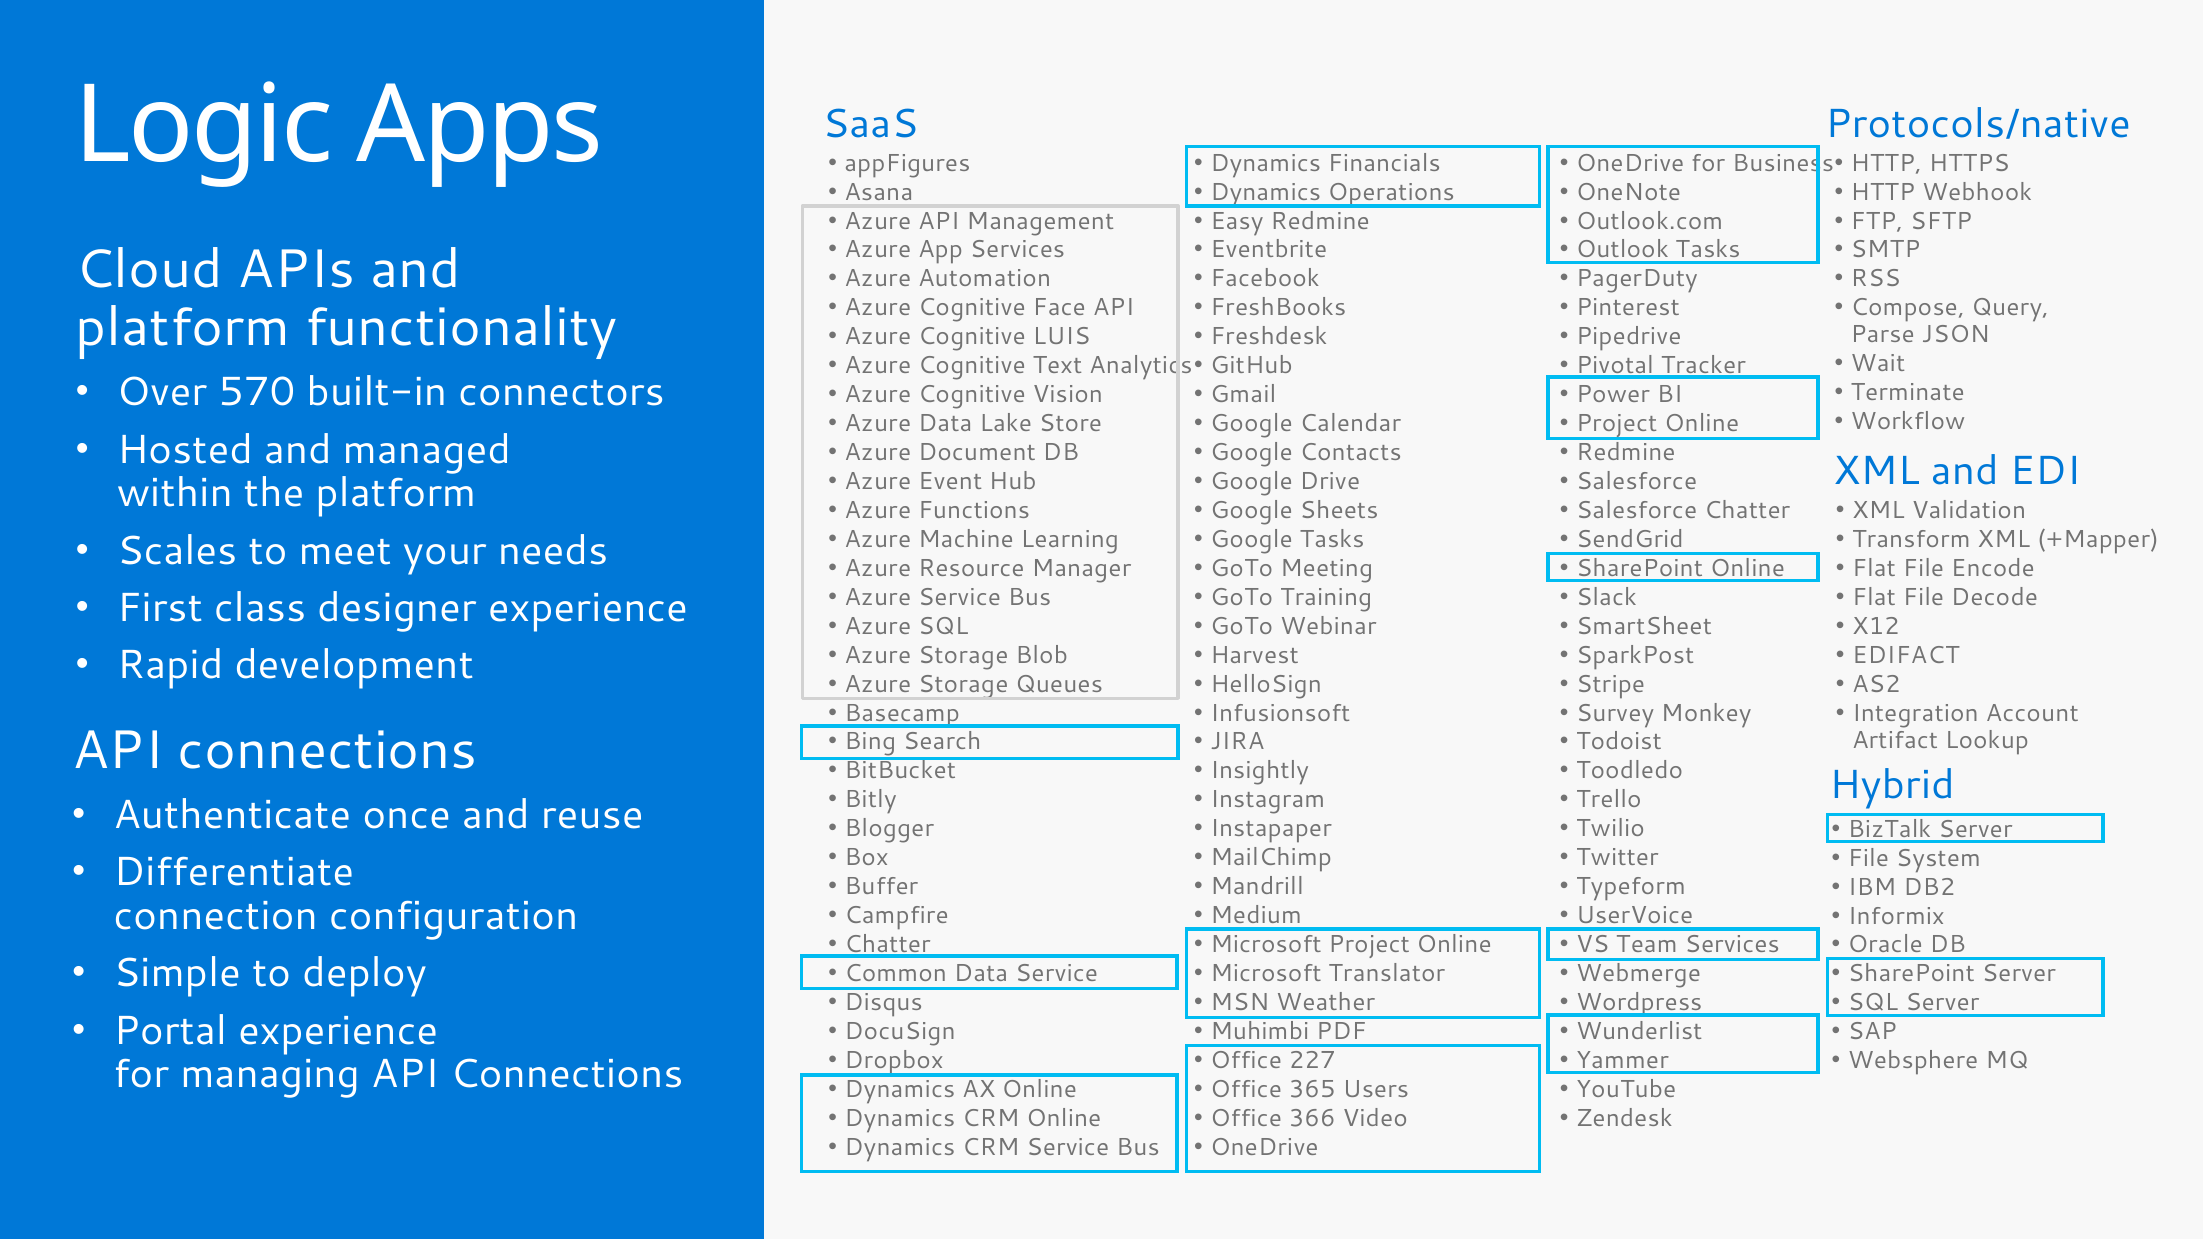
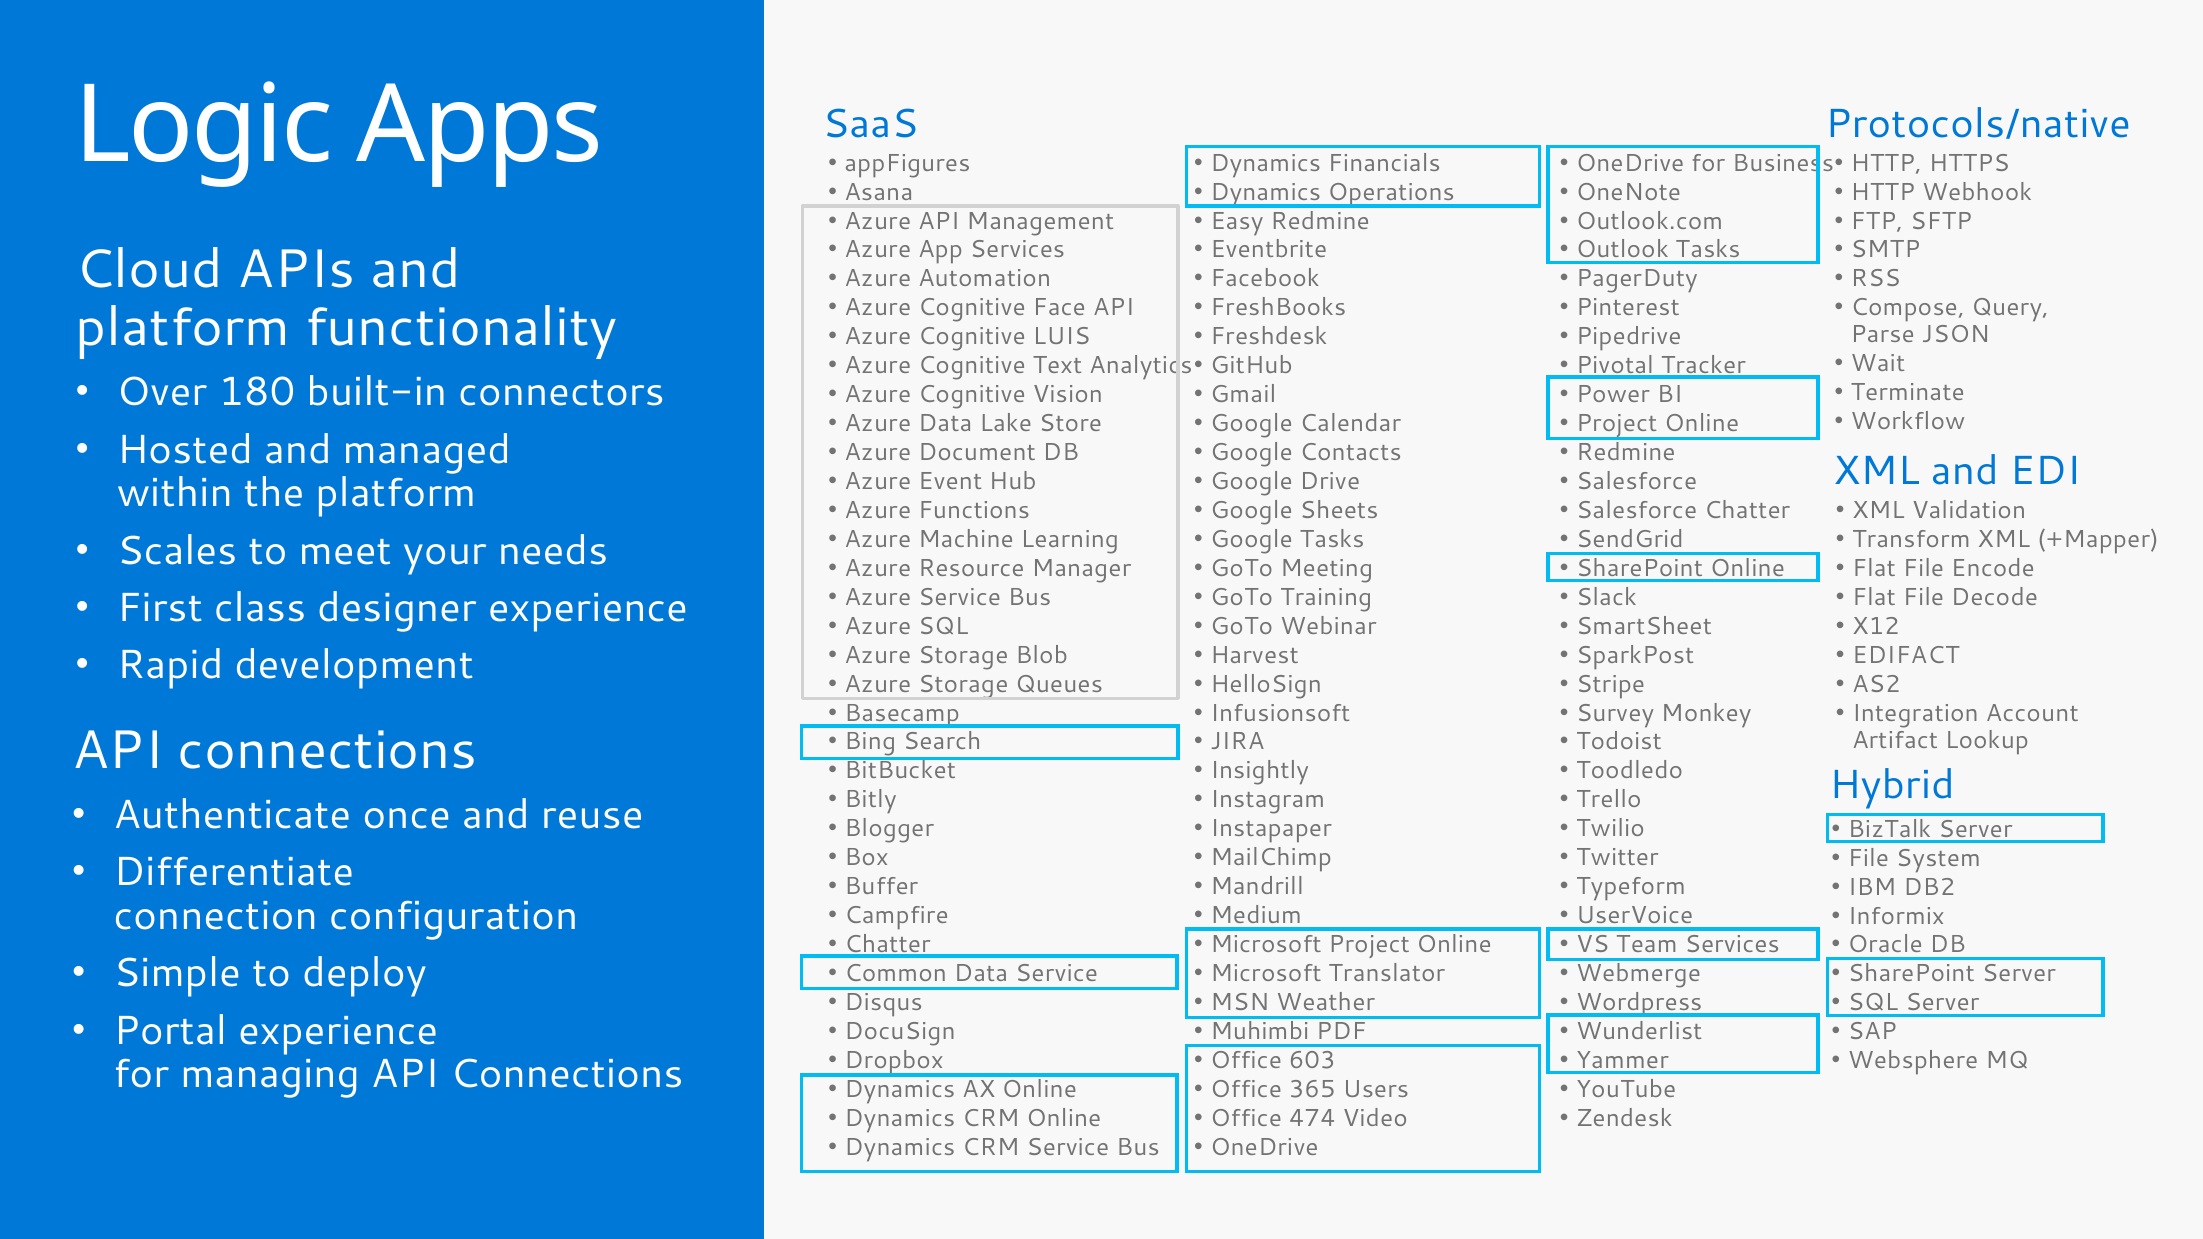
570: 570 -> 180 (257, 393)
227: 227 -> 603 (1312, 1060)
366: 366 -> 474 (1312, 1118)
